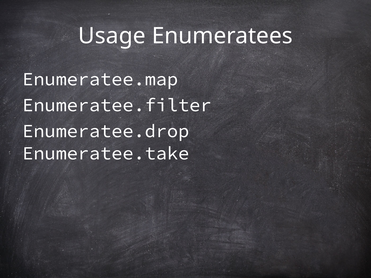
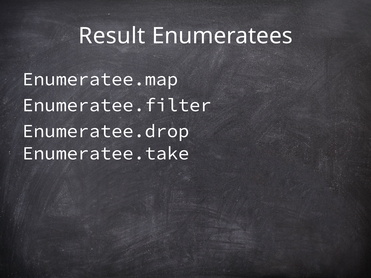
Usage: Usage -> Result (112, 36)
